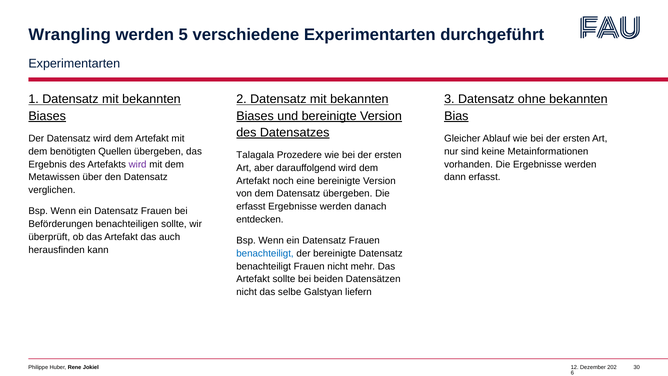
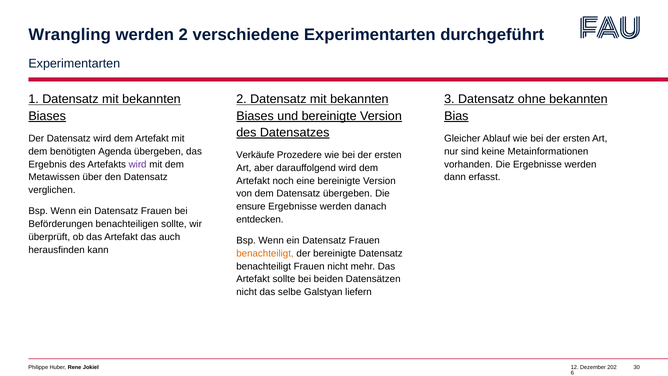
werden 5: 5 -> 2 (183, 35)
Quellen: Quellen -> Agenda (115, 151)
Talagala: Talagala -> Verkäufe (255, 155)
erfasst: erfasst -> ensure (251, 206)
benachteiligt colour: blue -> orange (265, 253)
